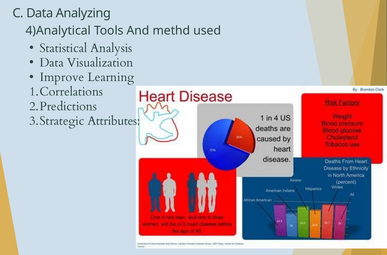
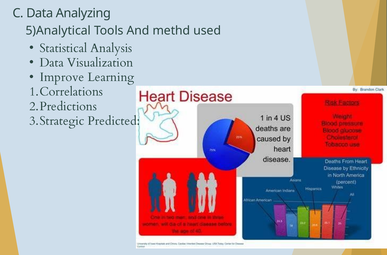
4)Analytical: 4)Analytical -> 5)Analytical (58, 31)
Attributes: Attributes -> Predicted (114, 121)
